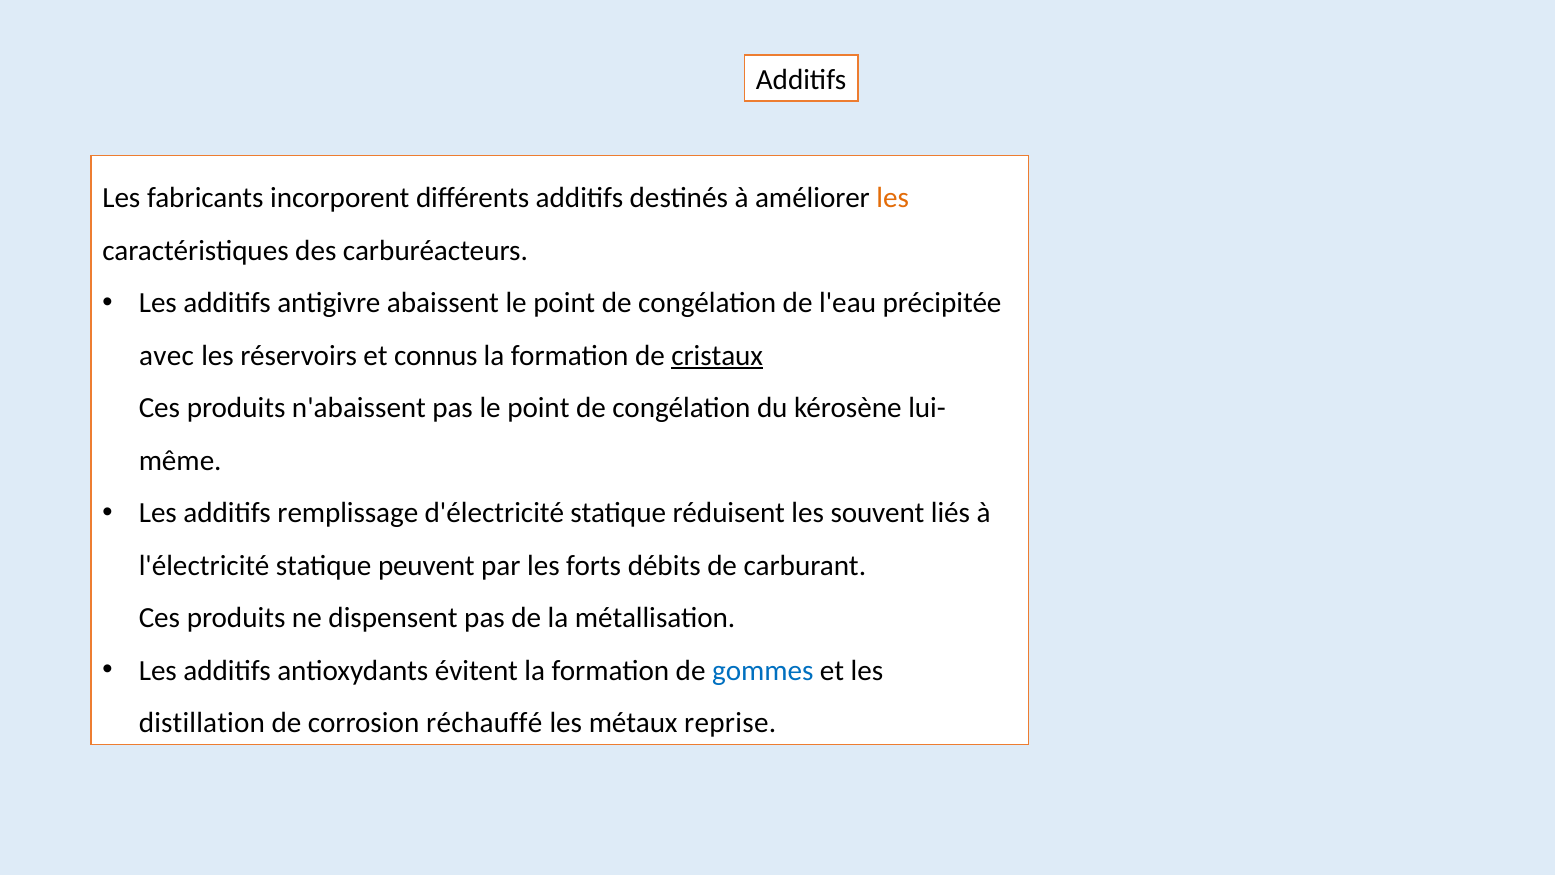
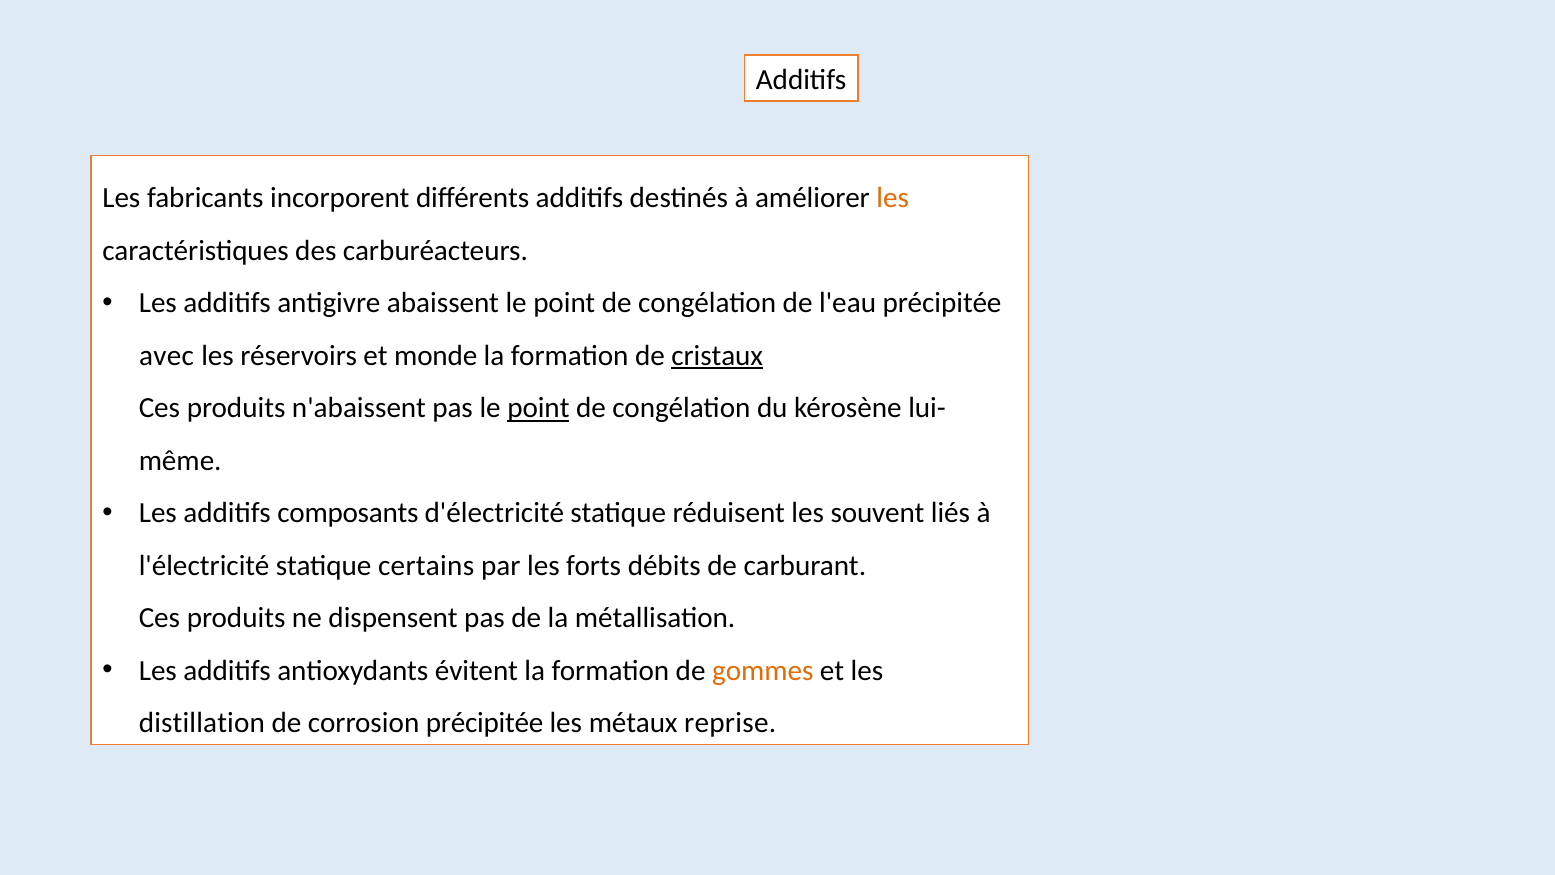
connus: connus -> monde (436, 356)
point underline: none -> present (538, 408)
remplissage: remplissage -> composants (348, 513)
peuvent: peuvent -> certains (426, 566)
gommes colour: blue -> orange (763, 671)
corrosion réchauffé: réchauffé -> précipitée (485, 723)
